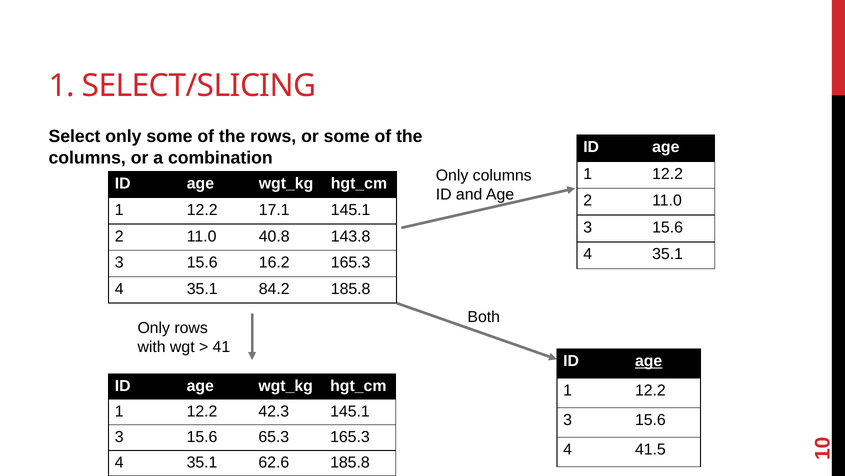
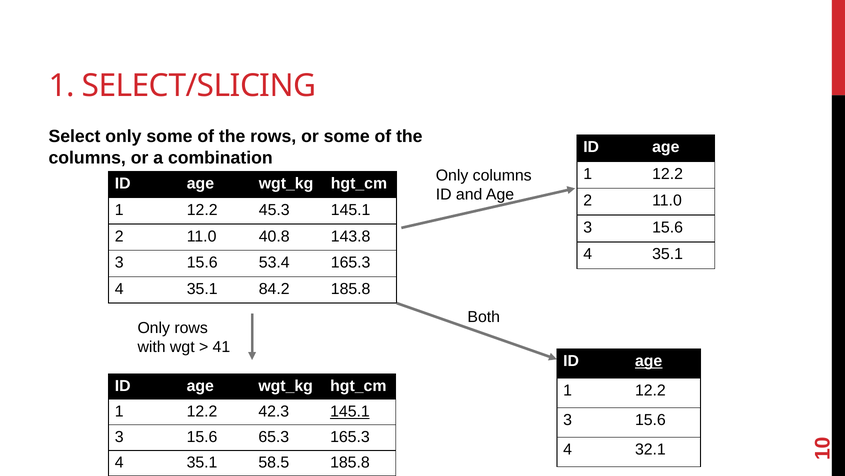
17.1: 17.1 -> 45.3 (274, 210)
16.2: 16.2 -> 53.4 (274, 262)
145.1 underline: none -> present (350, 411)
41.5: 41.5 -> 32.1 (650, 449)
62.6: 62.6 -> 58.5 (274, 462)
